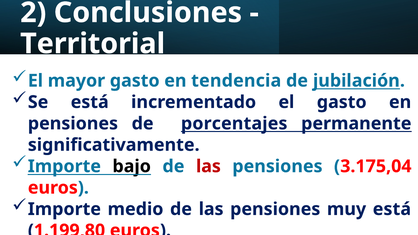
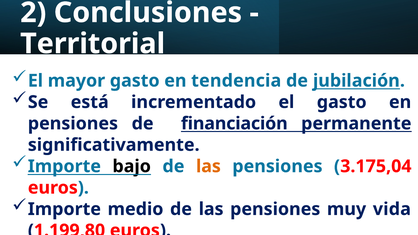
porcentajes: porcentajes -> financiación (234, 124)
las colour: red -> orange (208, 166)
muy está: está -> vida (392, 209)
